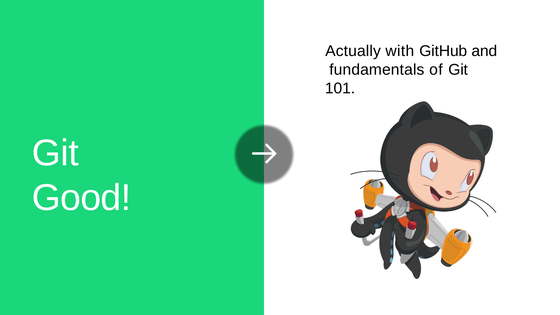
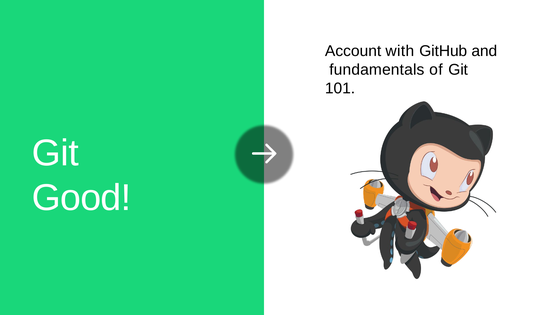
Actually: Actually -> Account (353, 51)
